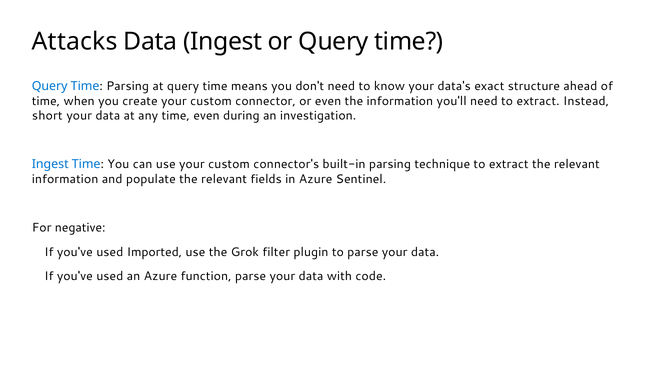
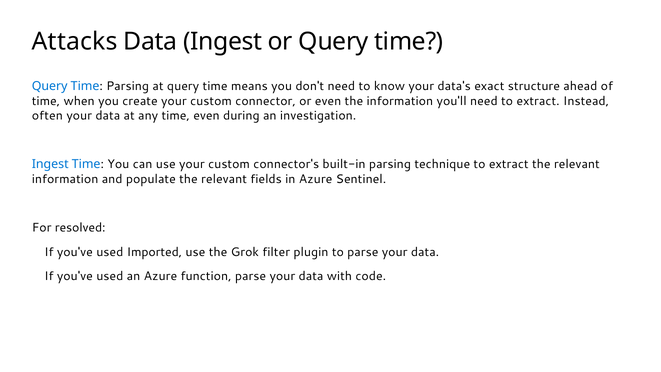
short: short -> often (47, 116)
negative: negative -> resolved (80, 228)
